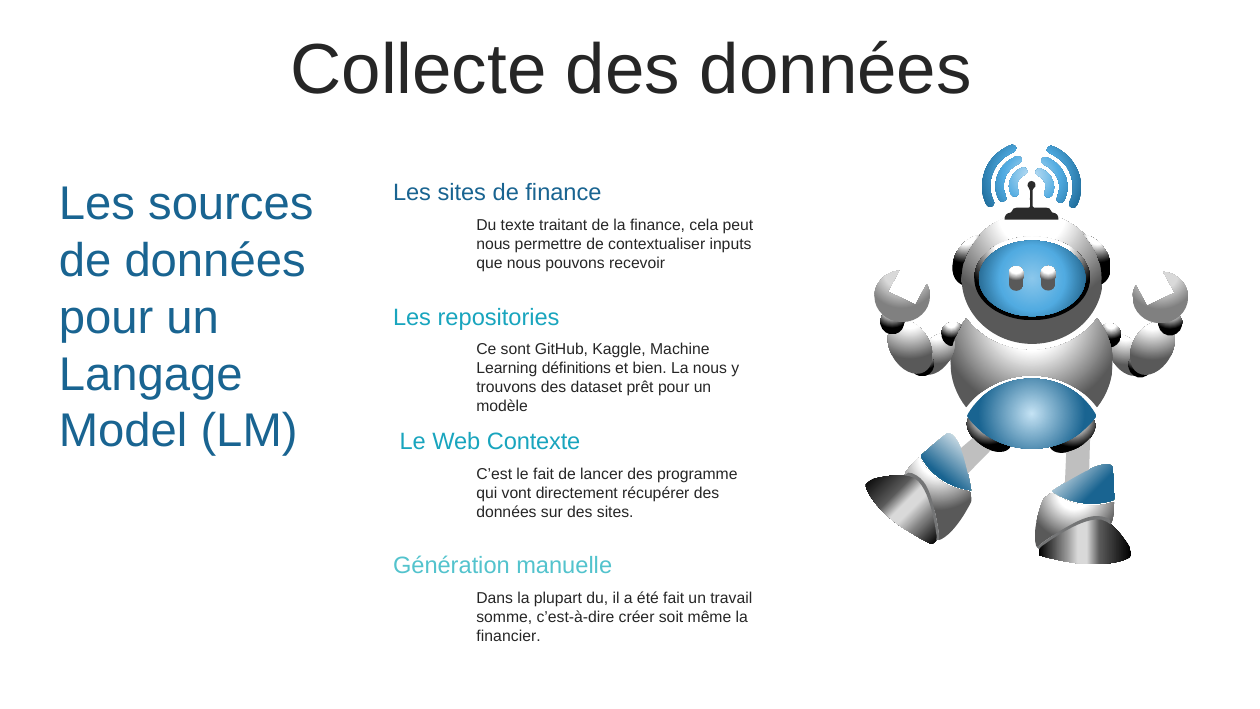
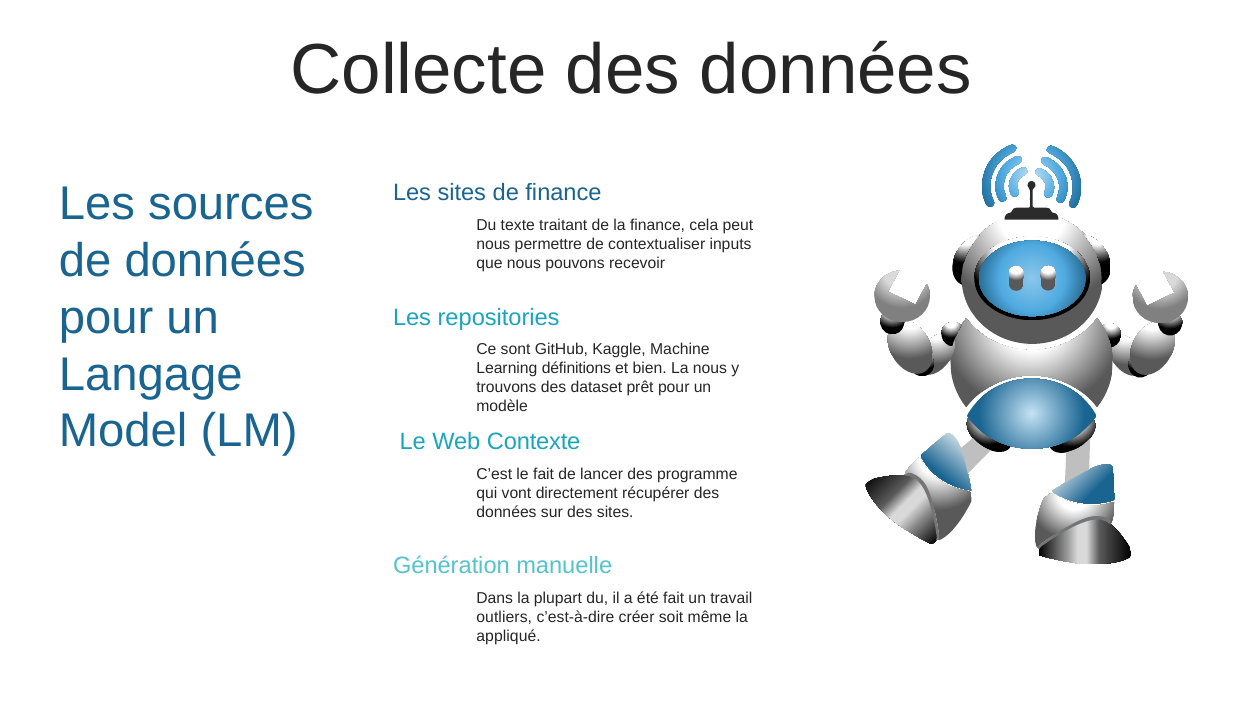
somme: somme -> outliers (504, 617)
financier: financier -> appliqué (509, 636)
